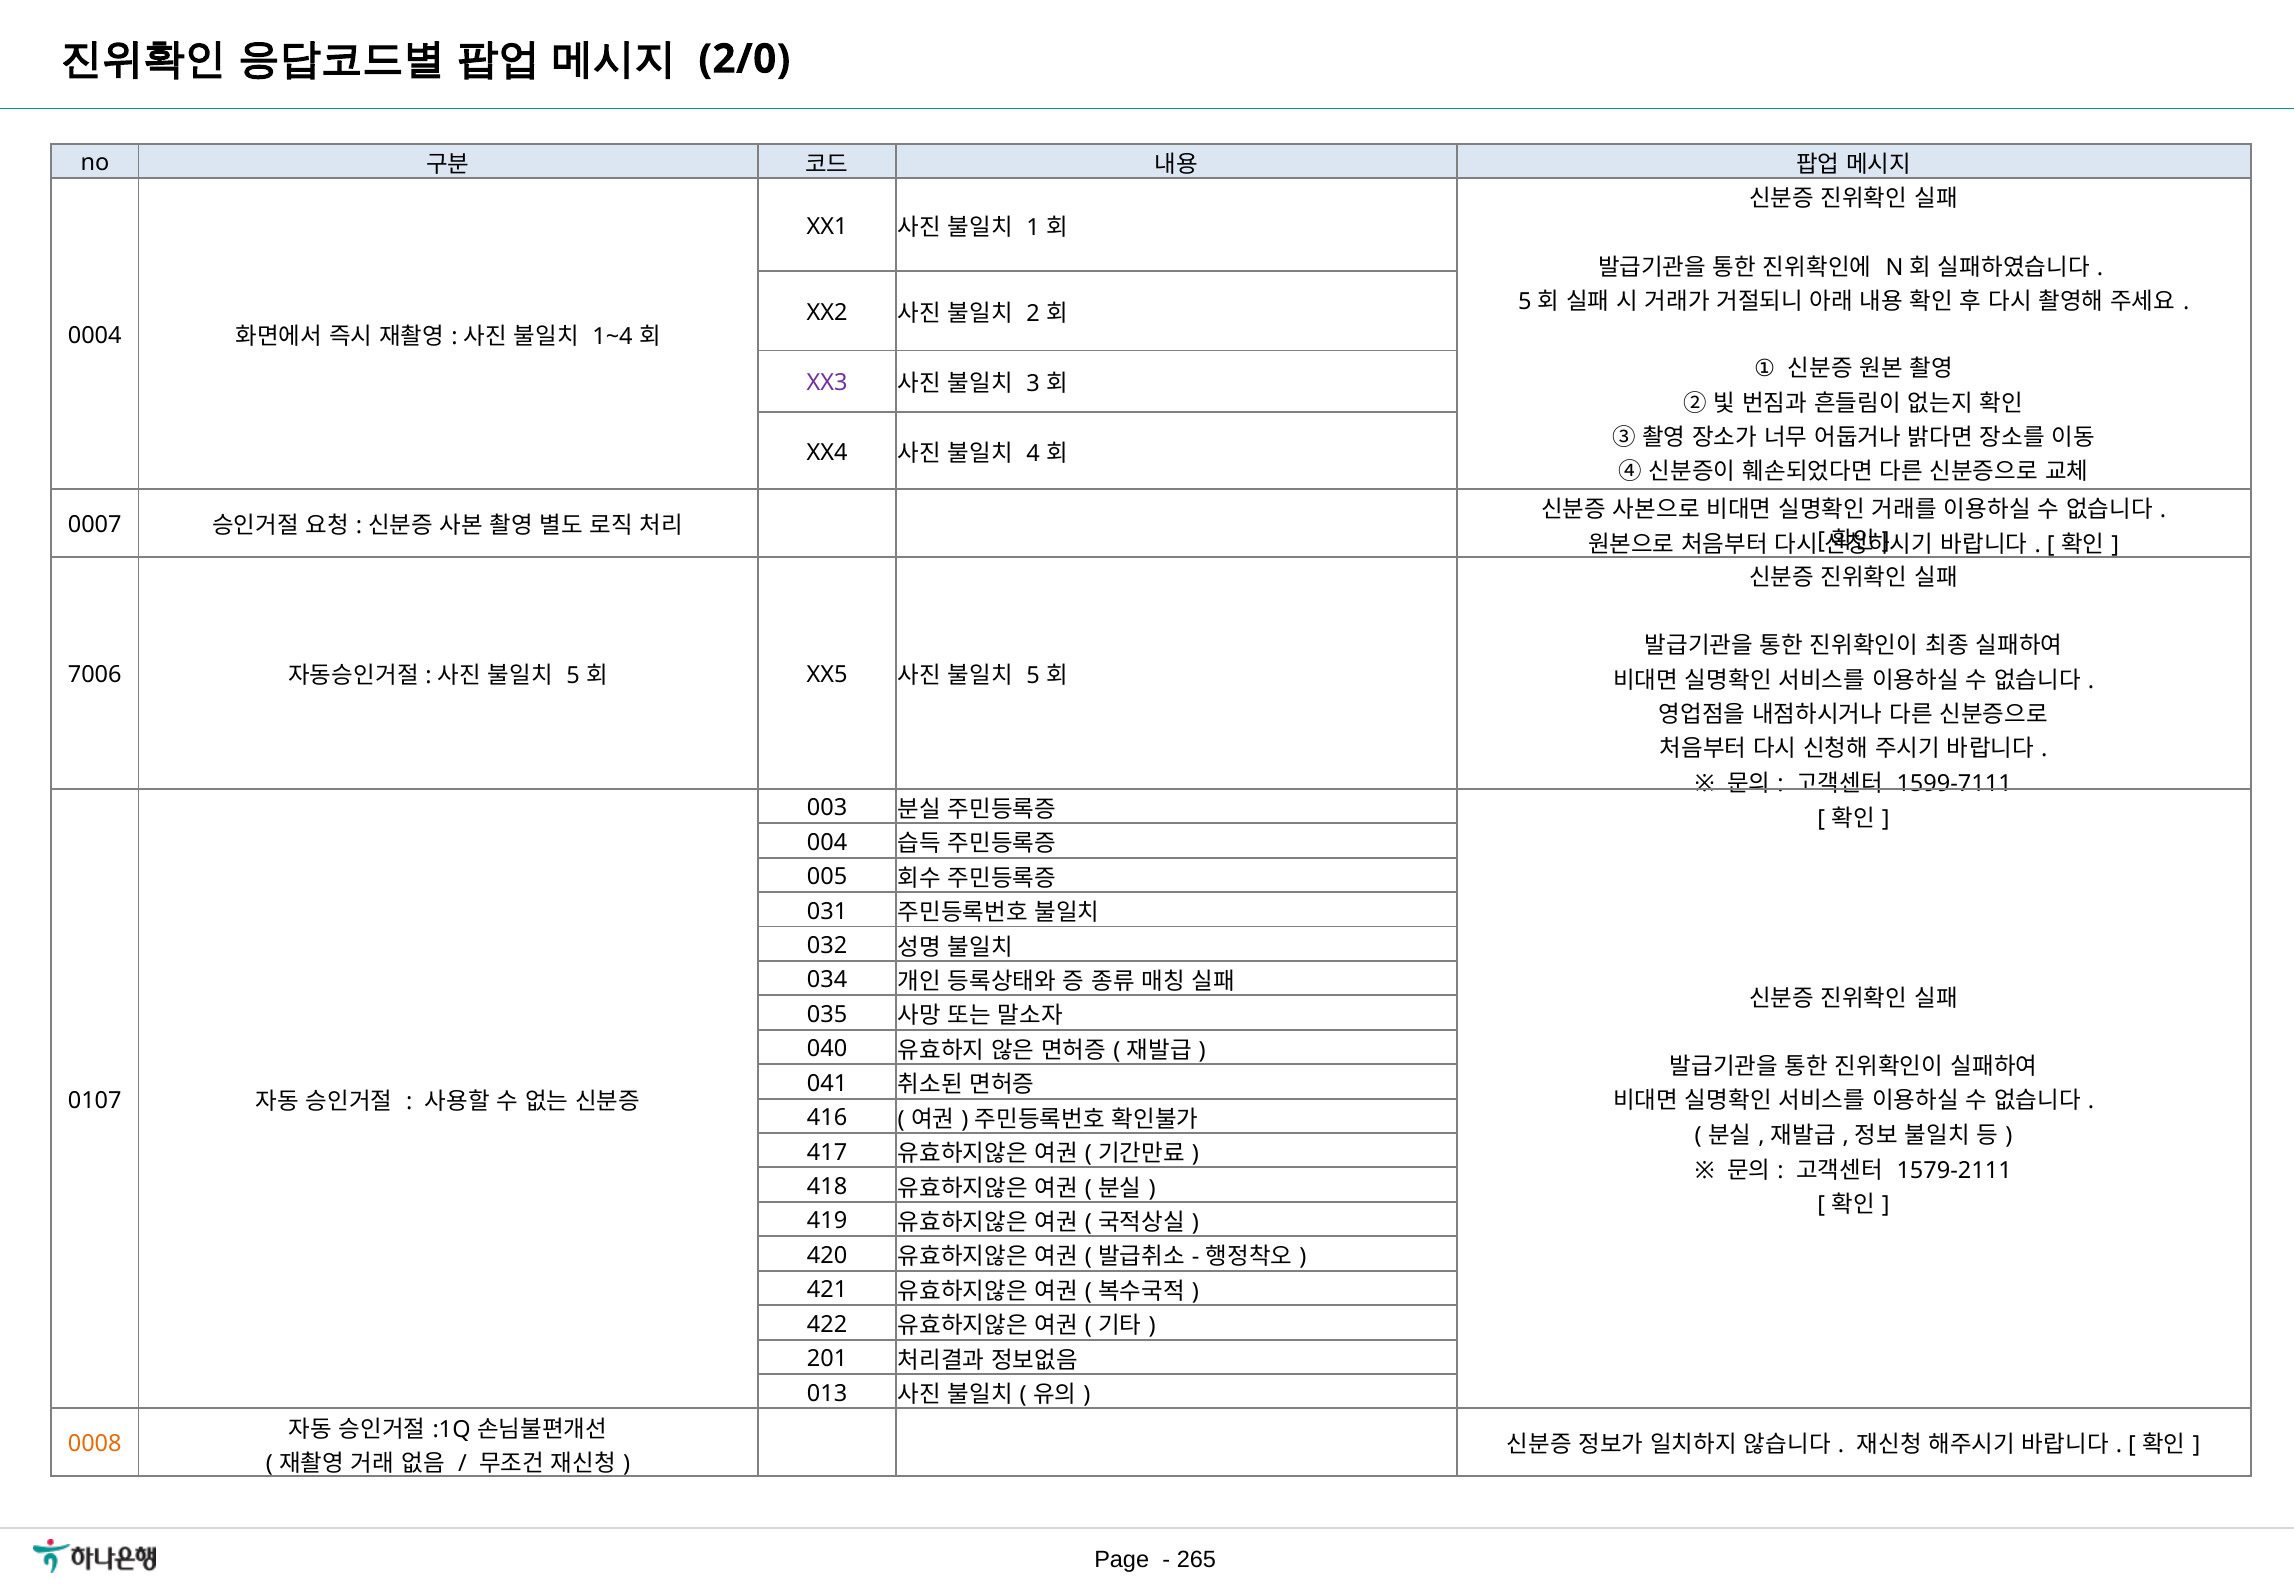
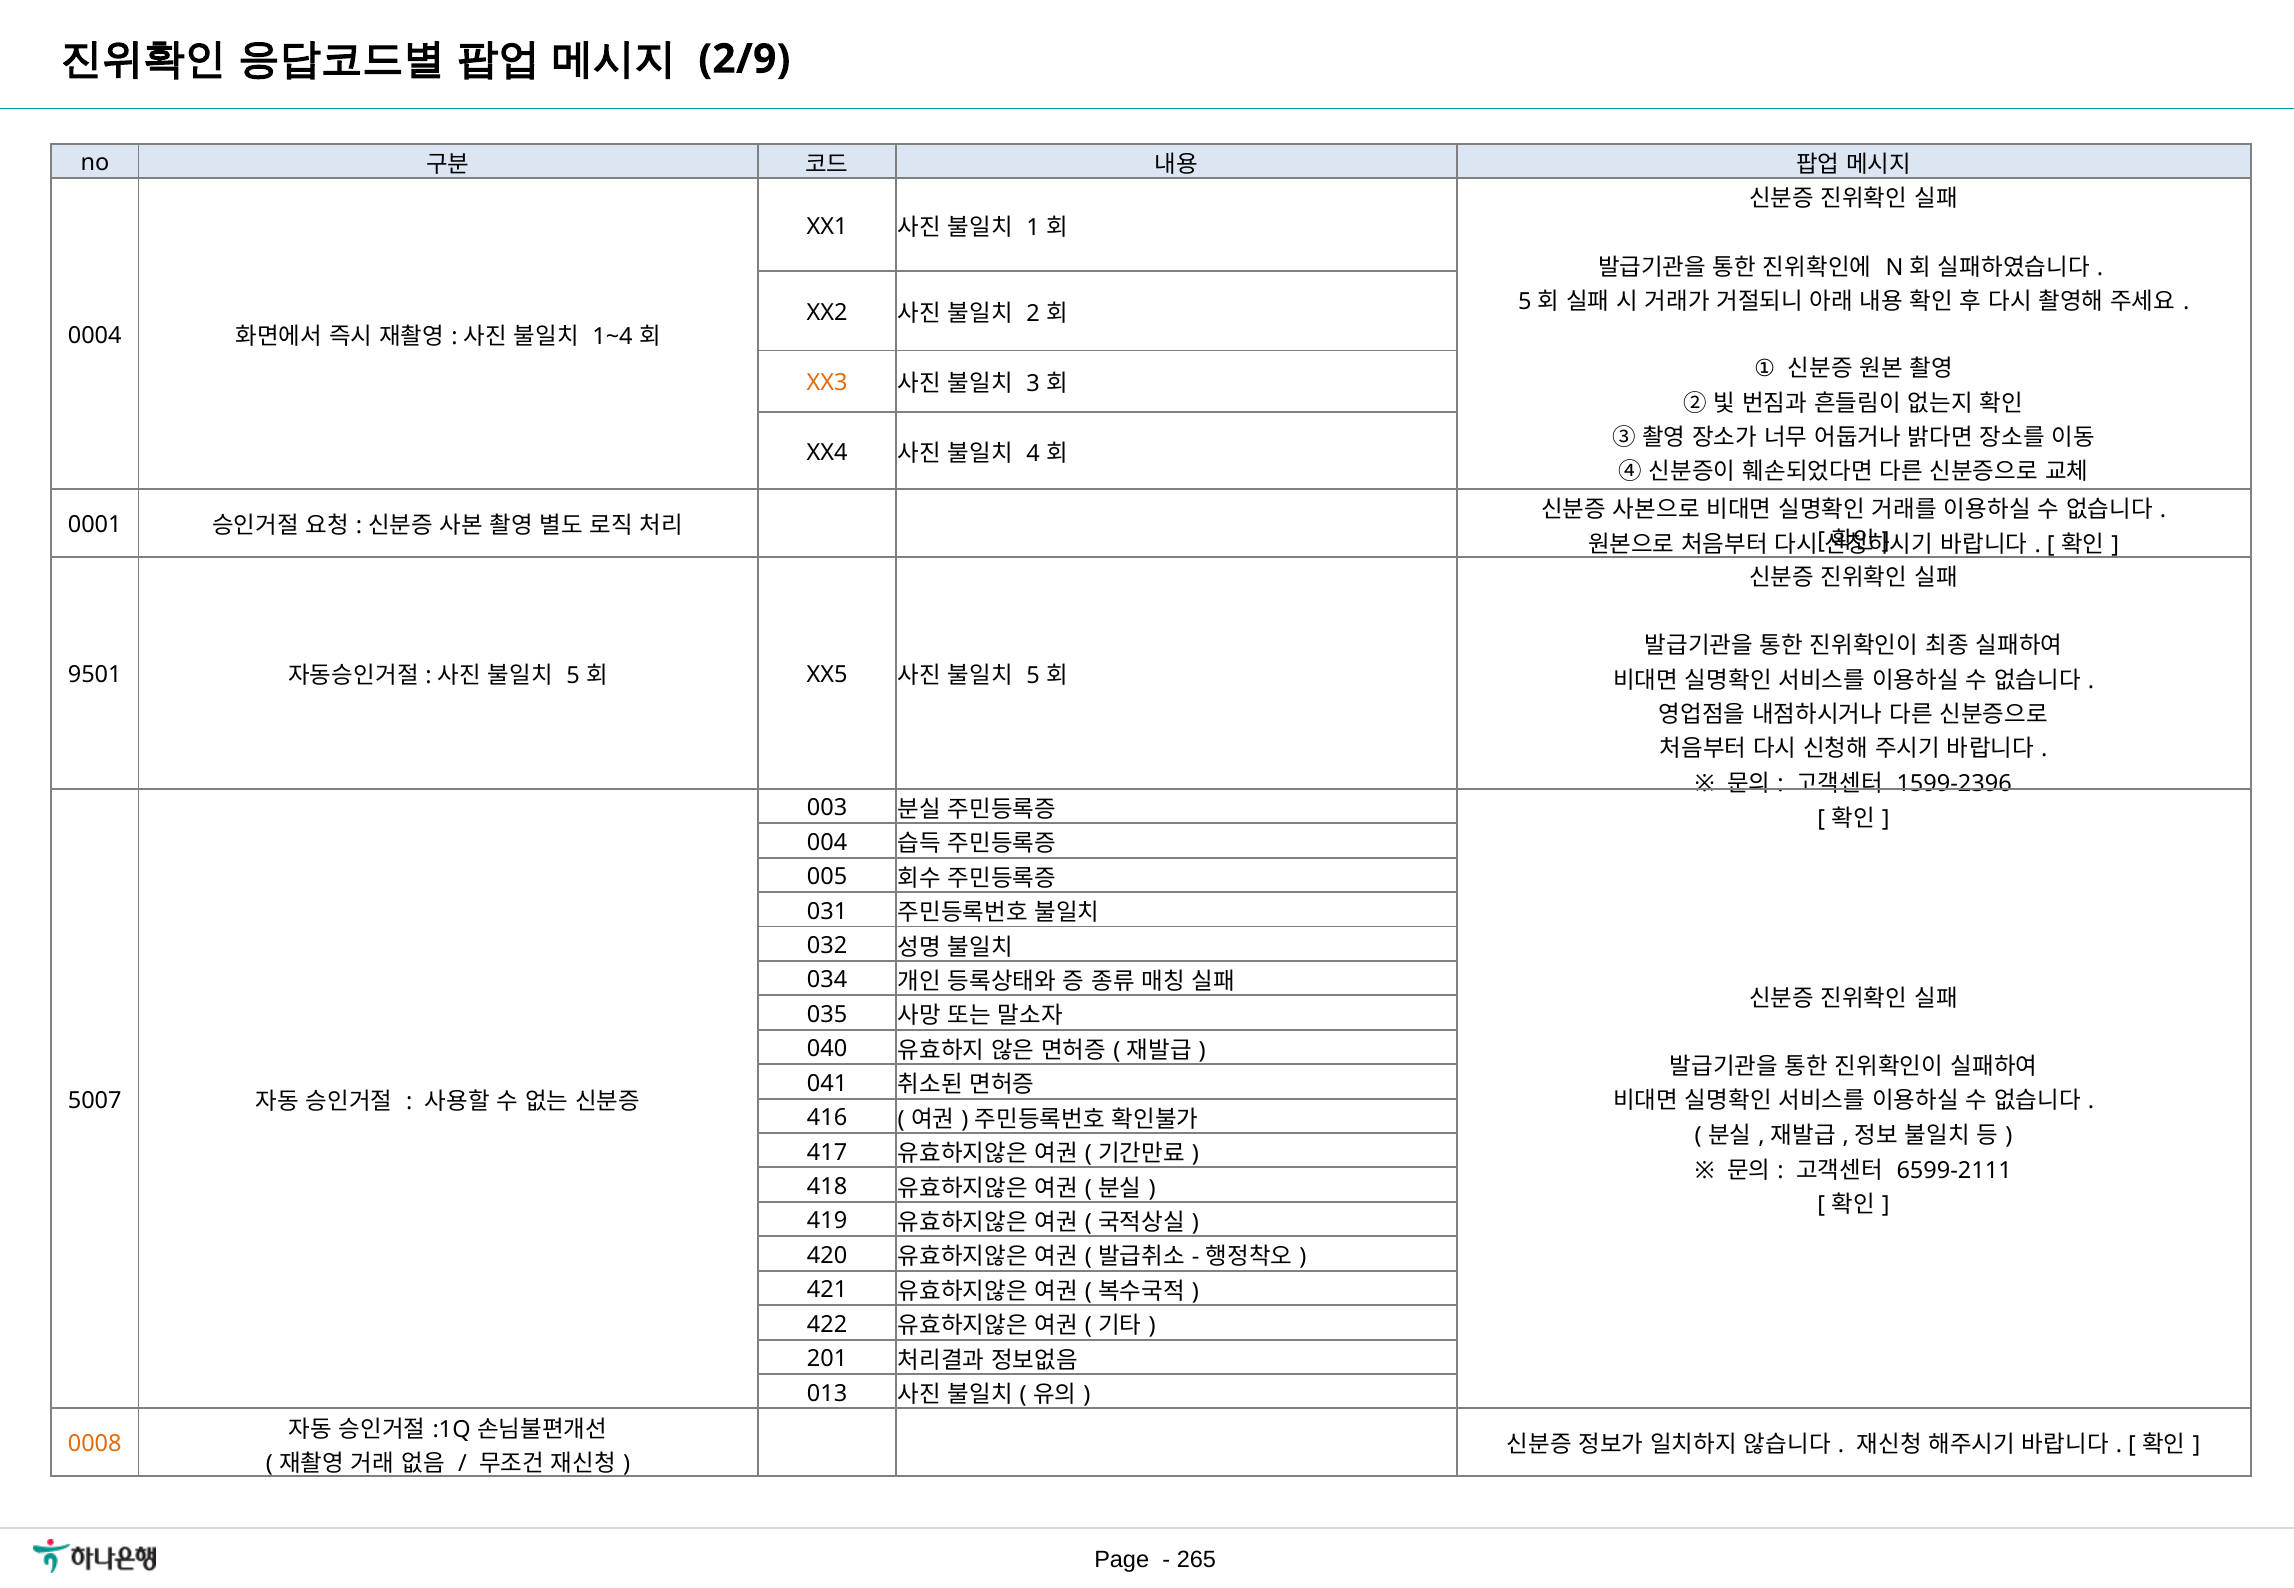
2/0: 2/0 -> 2/9 (744, 59)
XX3 colour: purple -> orange (827, 383)
0007: 0007 -> 0001 (95, 525)
7006: 7006 -> 9501 (95, 675)
1599-7111: 1599-7111 -> 1599-2396 (1954, 784)
0107: 0107 -> 5007 (95, 1101)
1579-2111: 1579-2111 -> 6599-2111 (1954, 1170)
